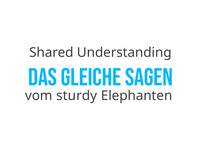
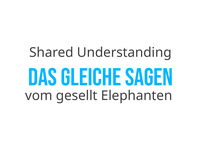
sturdy: sturdy -> gesellt (77, 95)
